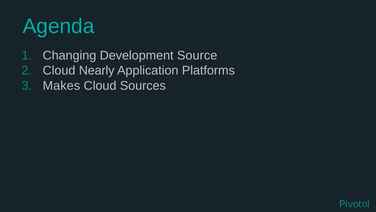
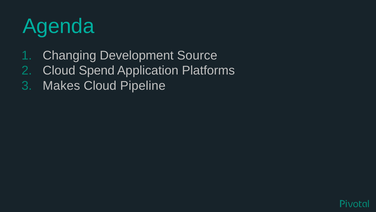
Nearly: Nearly -> Spend (97, 70)
Sources: Sources -> Pipeline (143, 85)
